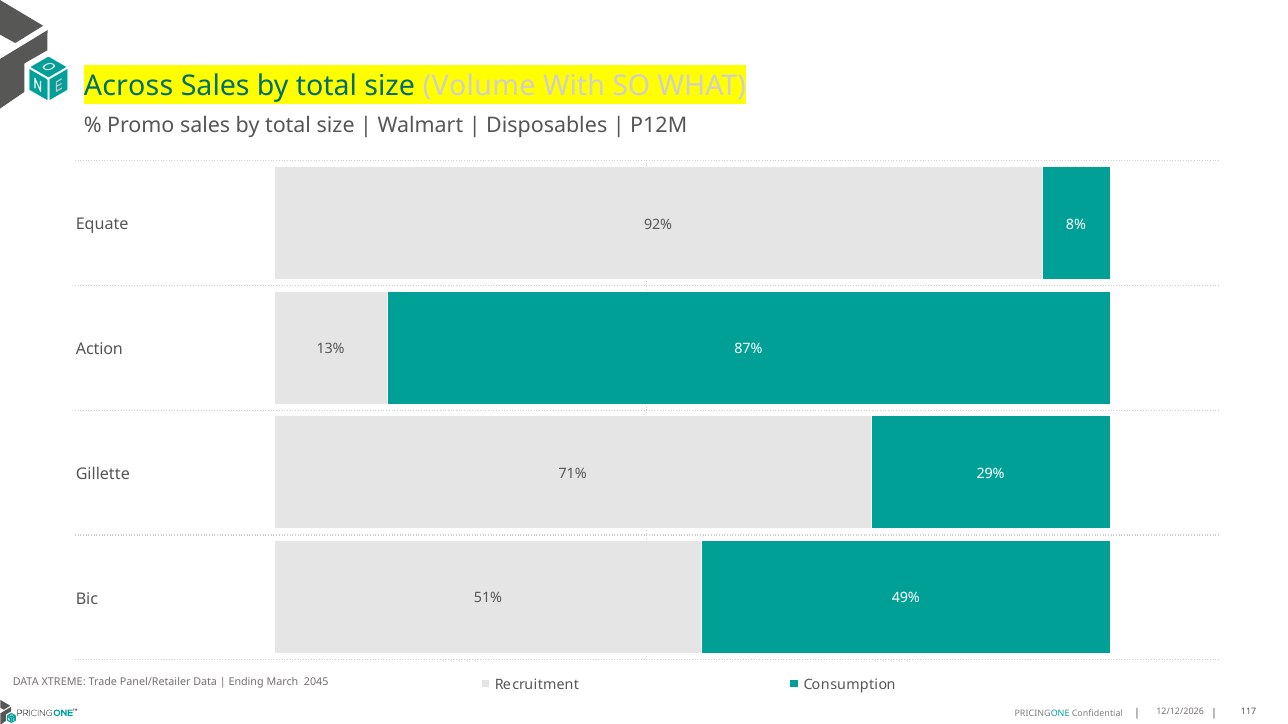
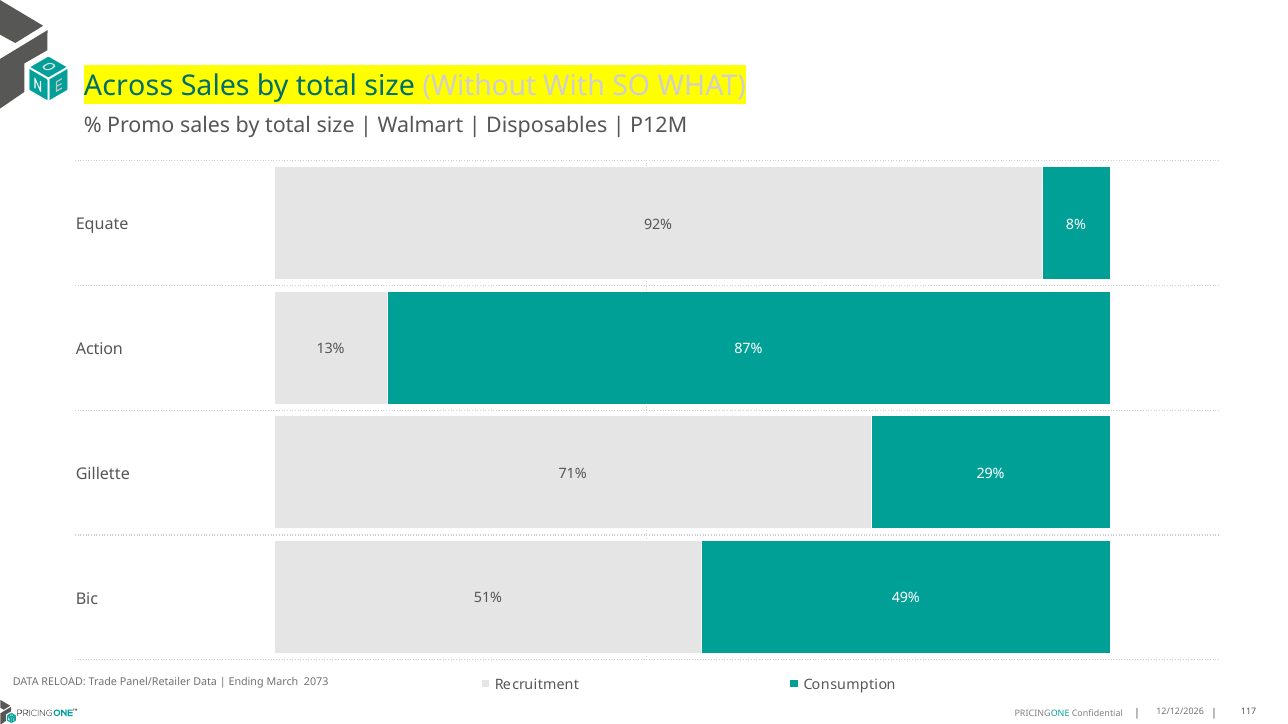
Volume: Volume -> Without (479, 87)
XTREME: XTREME -> RELOAD (64, 682)
2045: 2045 -> 2073 (316, 682)
